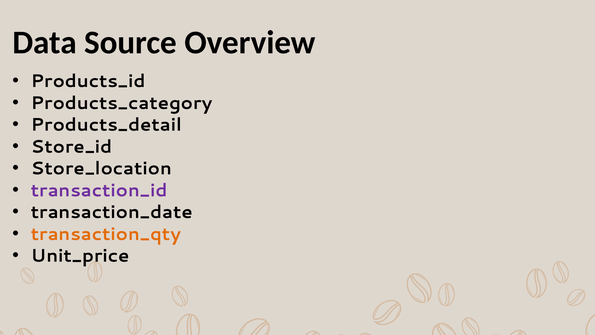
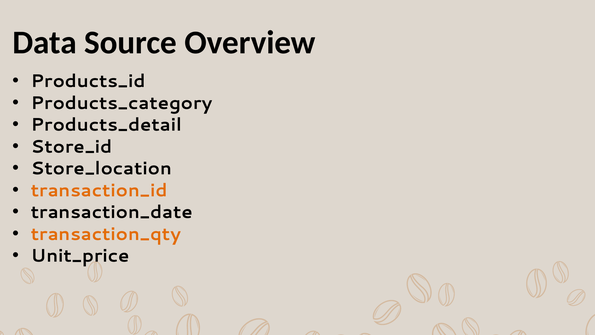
transaction_id colour: purple -> orange (99, 190)
